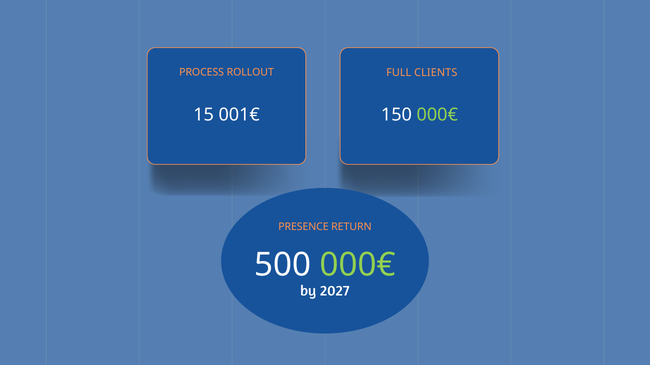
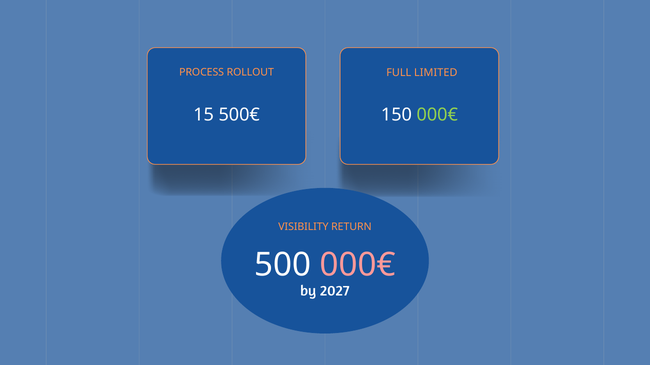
CLIENTS: CLIENTS -> LIMITED (436, 73)
001€: 001€ -> 500€ (239, 115)
PRESENCE: PRESENCE -> VISIBILITY (303, 227)
000€ colour: light green -> pink (358, 265)
